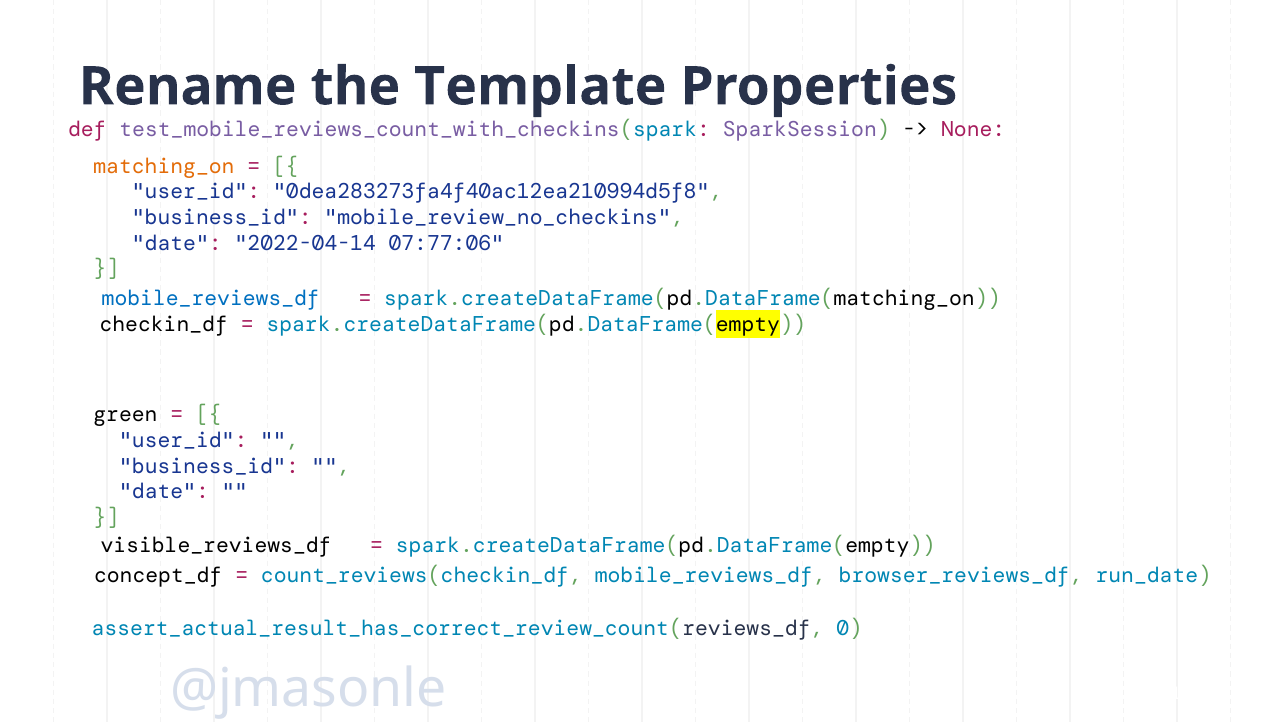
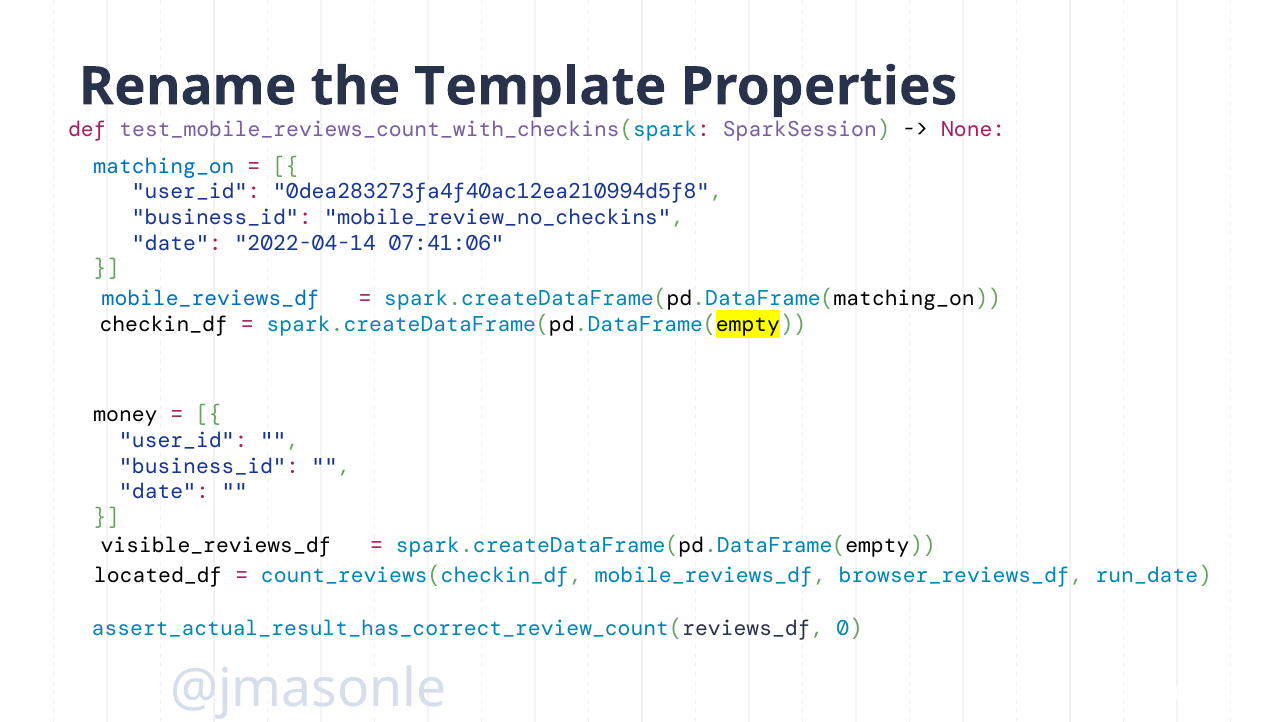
matching_on colour: orange -> blue (164, 166)
07:77:06: 07:77:06 -> 07:41:06 (446, 243)
green: green -> money (125, 415)
concept_df: concept_df -> located_df (158, 576)
